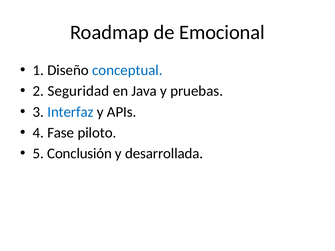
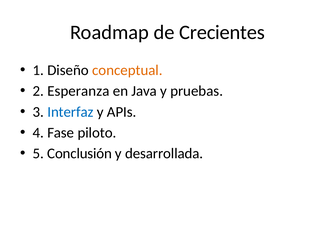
Emocional: Emocional -> Crecientes (222, 32)
conceptual colour: blue -> orange (127, 70)
Seguridad: Seguridad -> Esperanza (78, 91)
